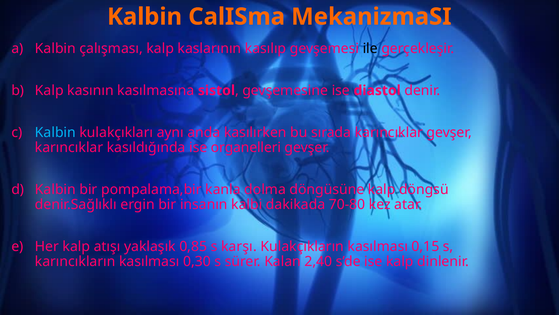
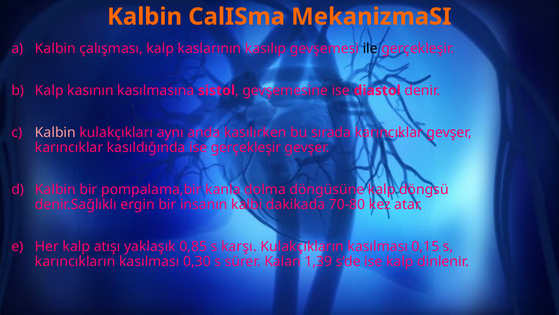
Kalbin colour: light blue -> pink (55, 132)
ise organelleri: organelleri -> gerçekleşir (246, 147)
2,40: 2,40 -> 1,39 (318, 261)
